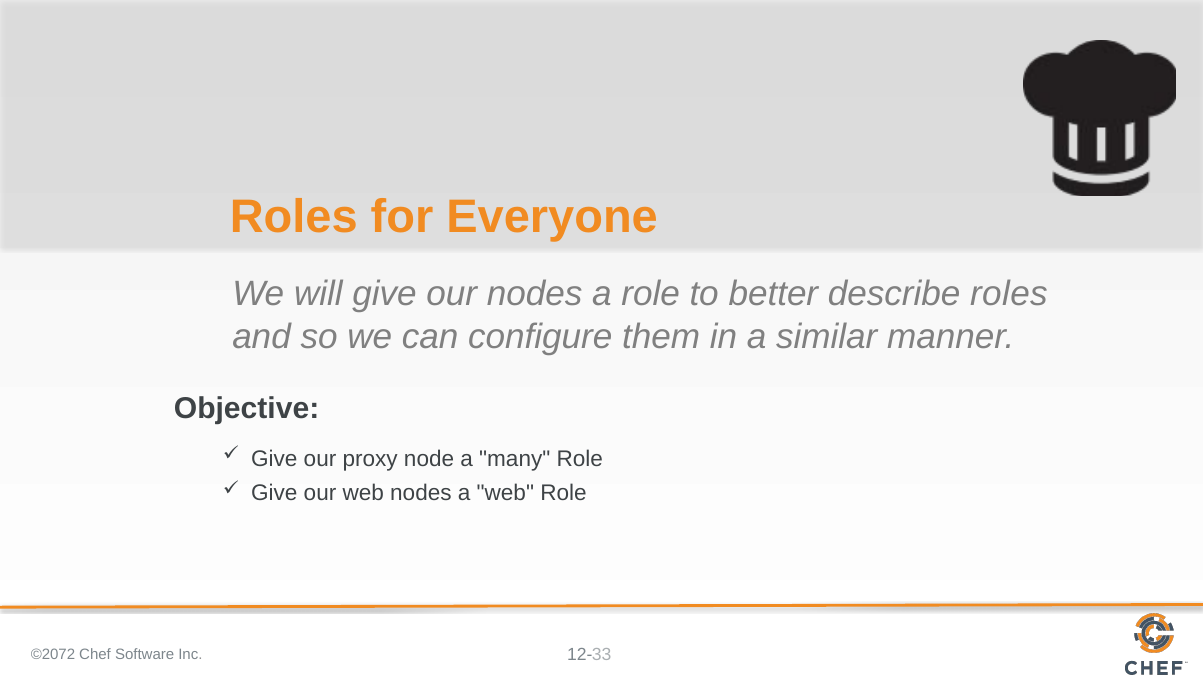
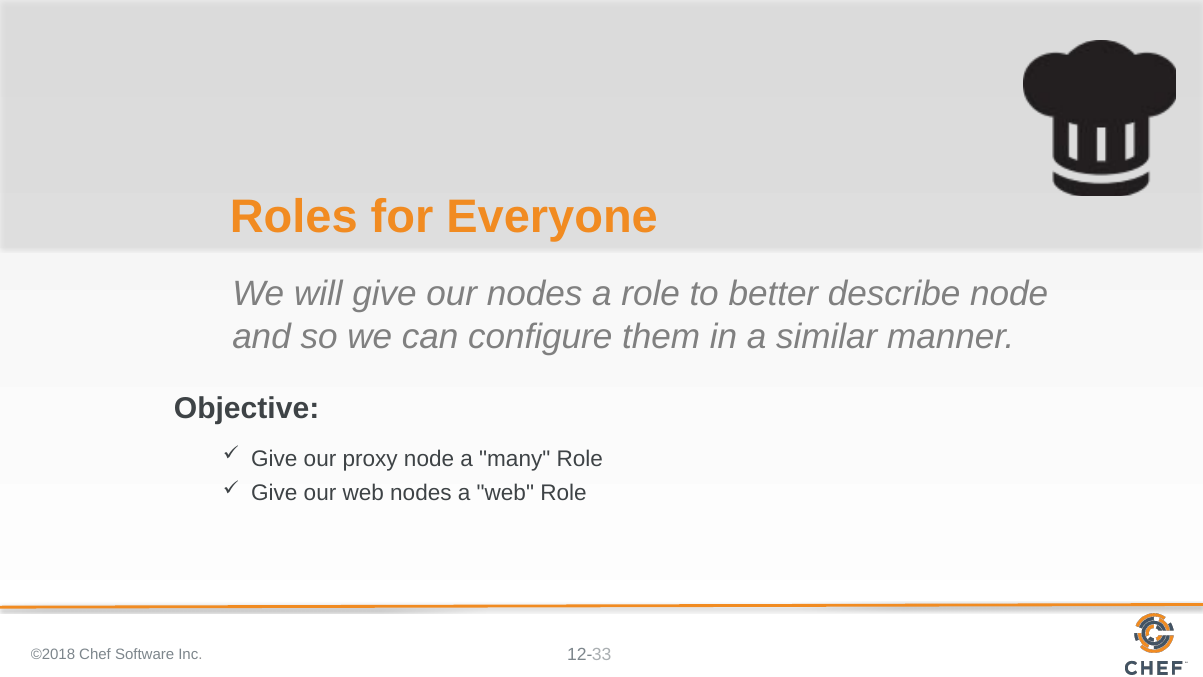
describe roles: roles -> node (1009, 294)
©2072: ©2072 -> ©2018 (53, 655)
